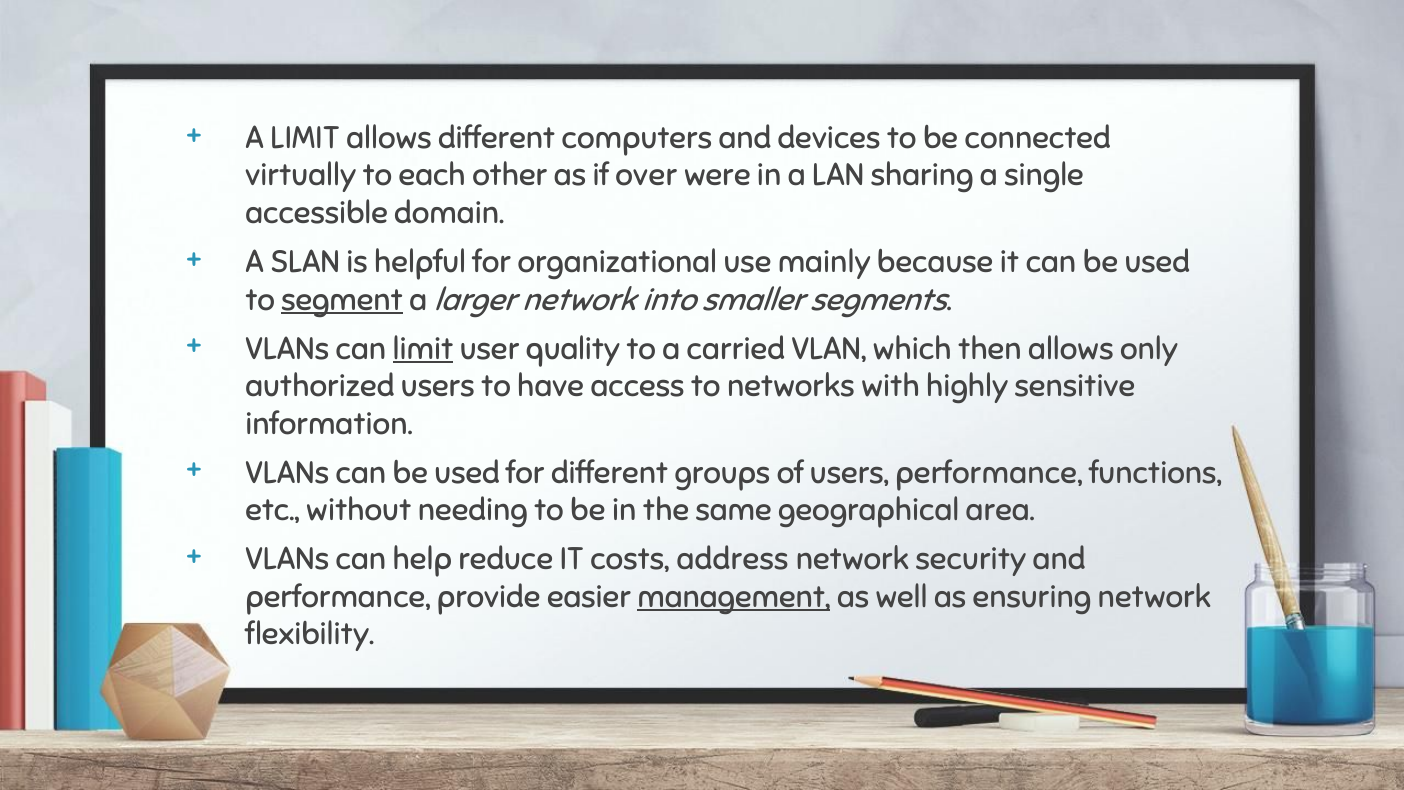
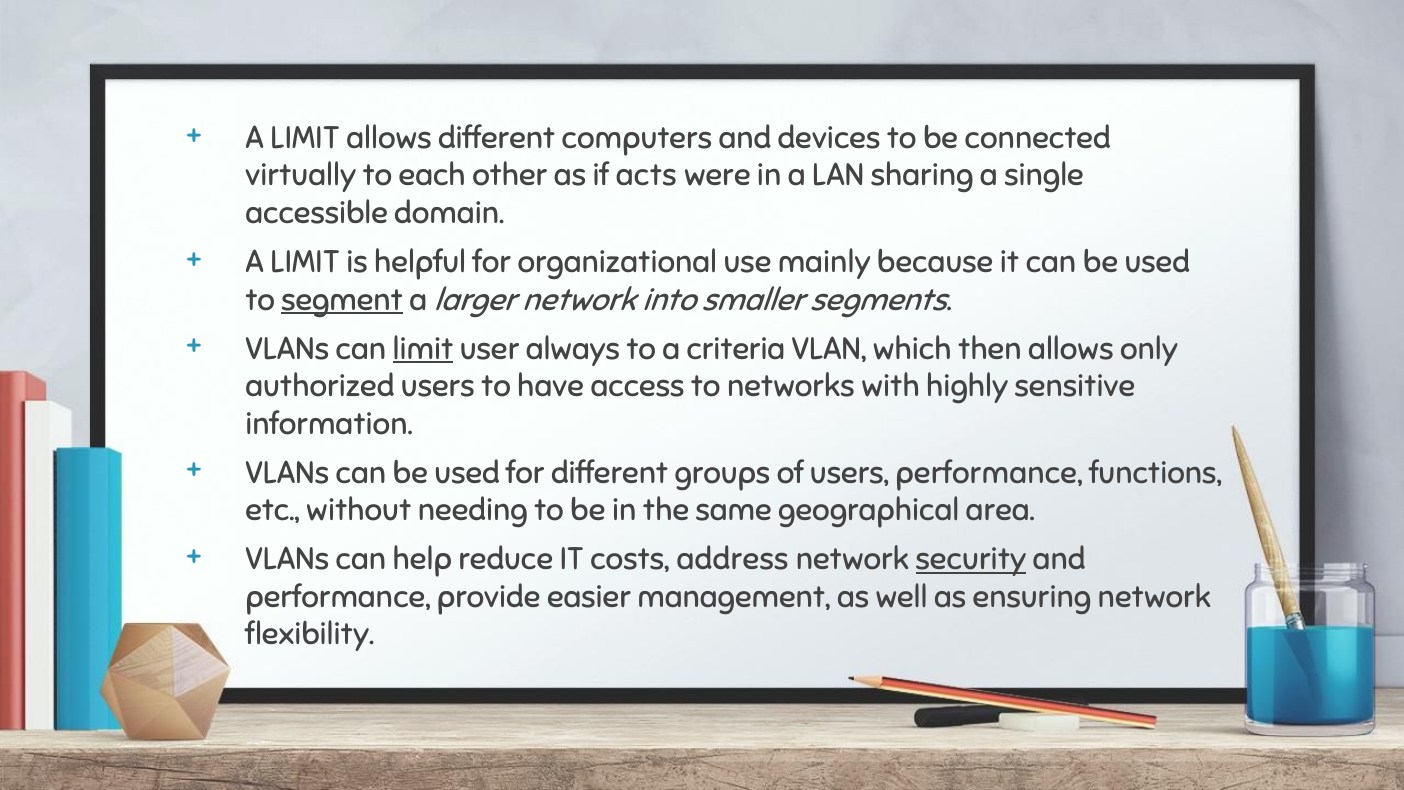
over: over -> acts (646, 176)
SLAN: SLAN -> LIMIT (305, 262)
quality: quality -> always (573, 349)
carried: carried -> criteria (736, 349)
security underline: none -> present (971, 559)
management underline: present -> none (734, 597)
